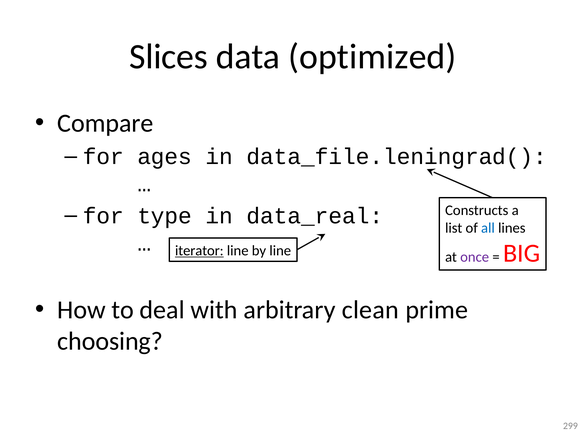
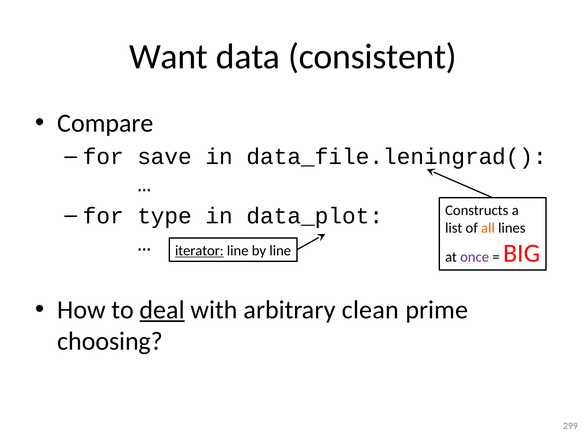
Slices: Slices -> Want (169, 57)
optimized: optimized -> consistent (372, 57)
ages: ages -> save (165, 157)
data_real: data_real -> data_plot (315, 216)
all colour: blue -> orange (488, 228)
deal underline: none -> present (162, 310)
